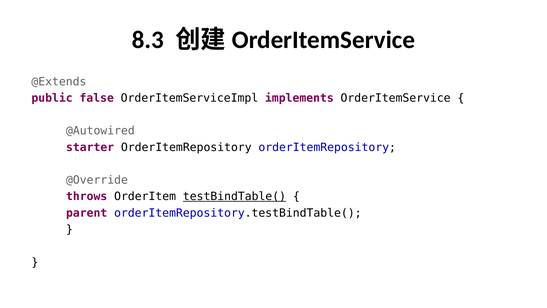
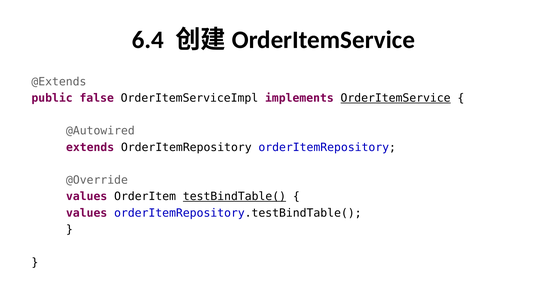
8.3: 8.3 -> 6.4 (148, 40)
OrderItemService underline: none -> present (396, 98)
starter: starter -> extends (90, 147)
throws: throws -> values (87, 196)
parent: parent -> values (87, 213)
